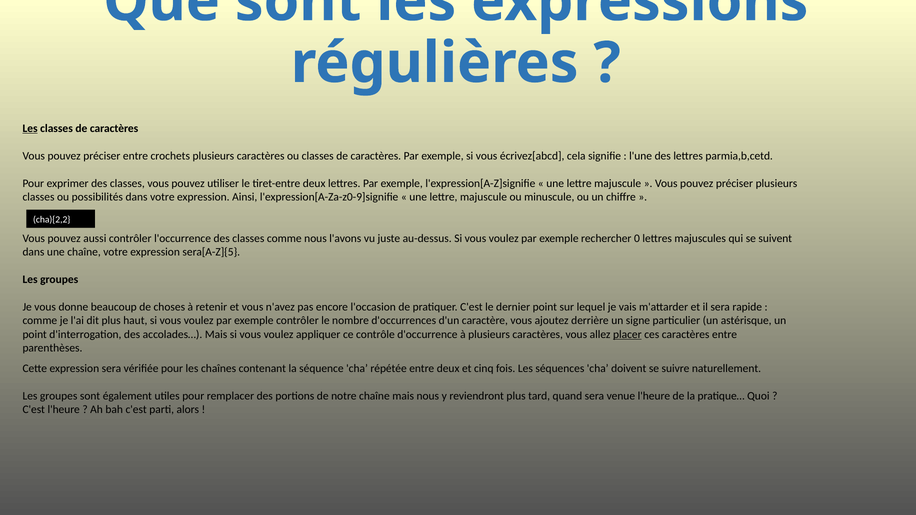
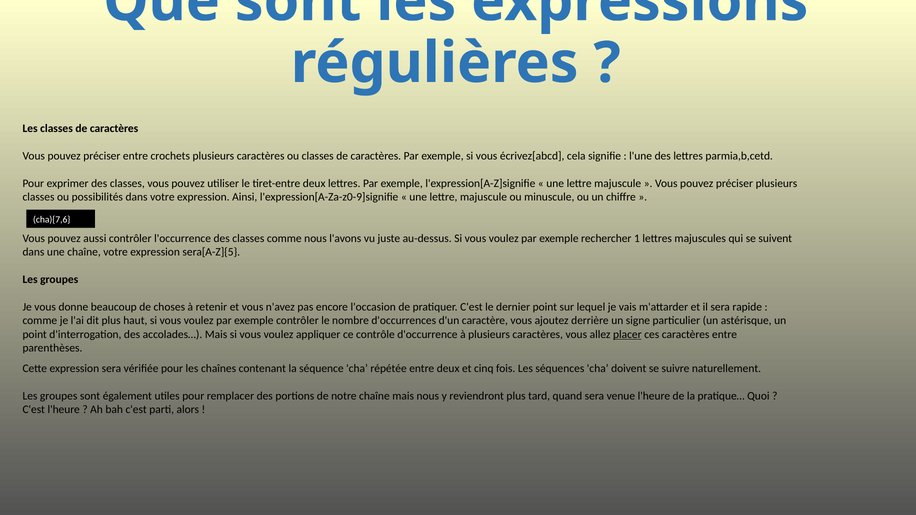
Les underline: present -> none (30, 129)
cha){2,2: cha){2,2 -> cha){7,6 (52, 220)
0: 0 -> 1 (637, 238)
